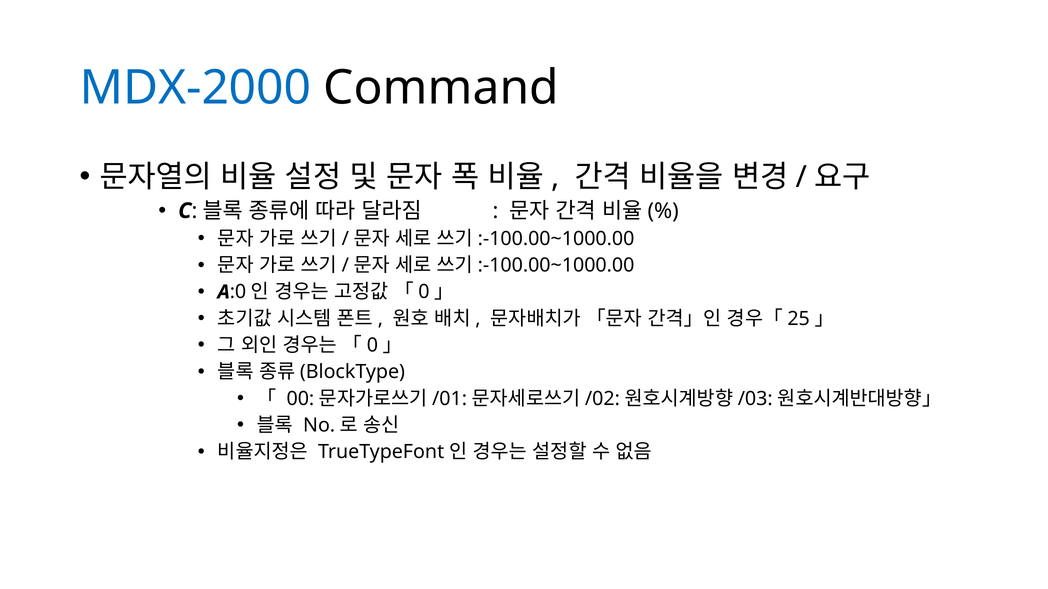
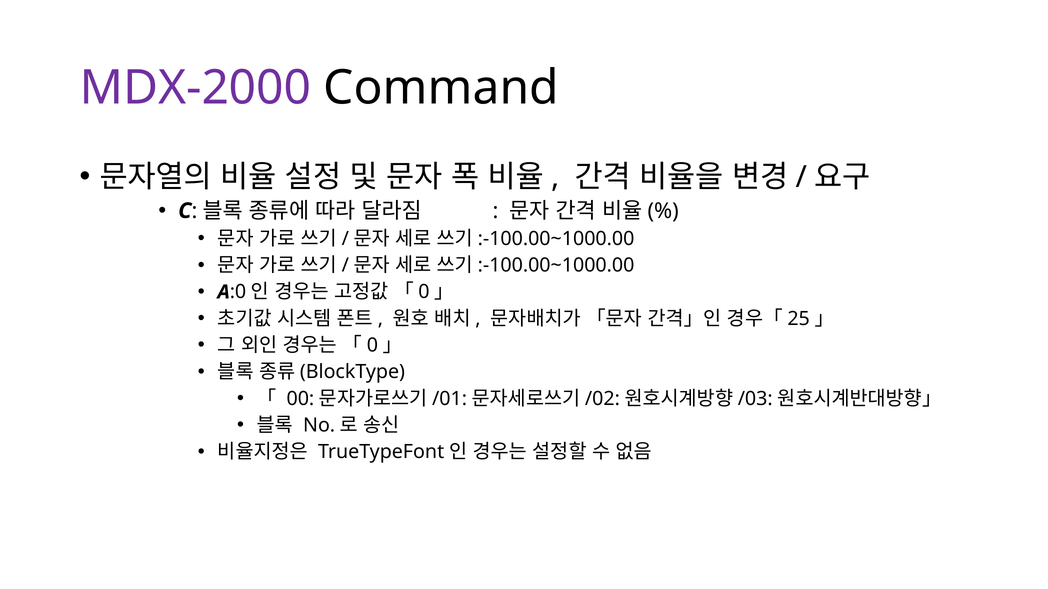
MDX-2000 colour: blue -> purple (196, 88)
